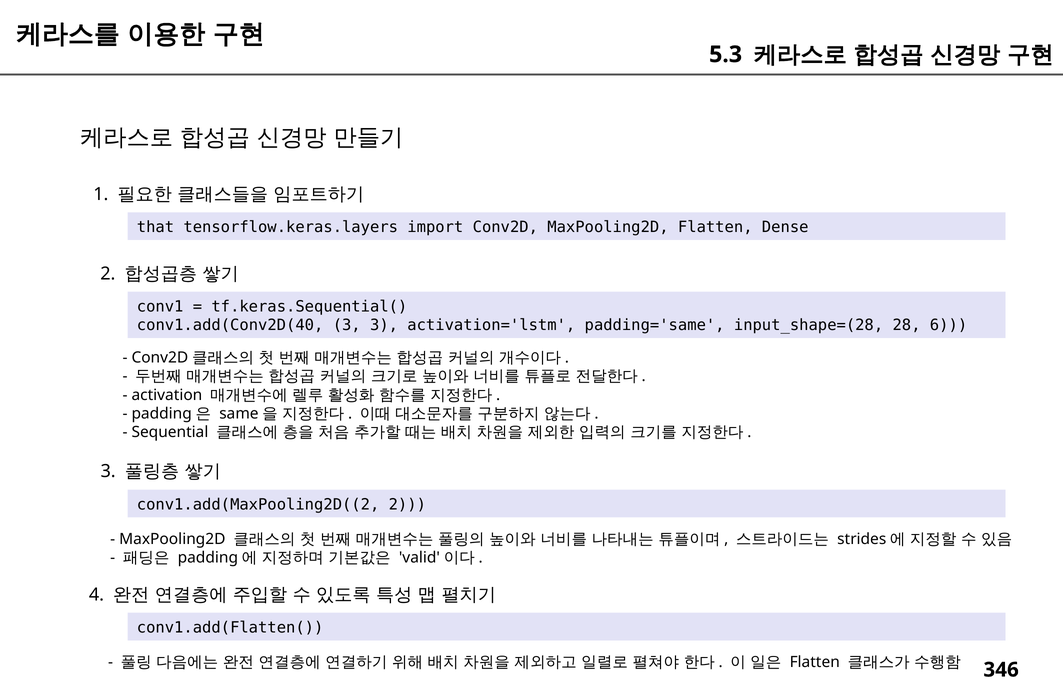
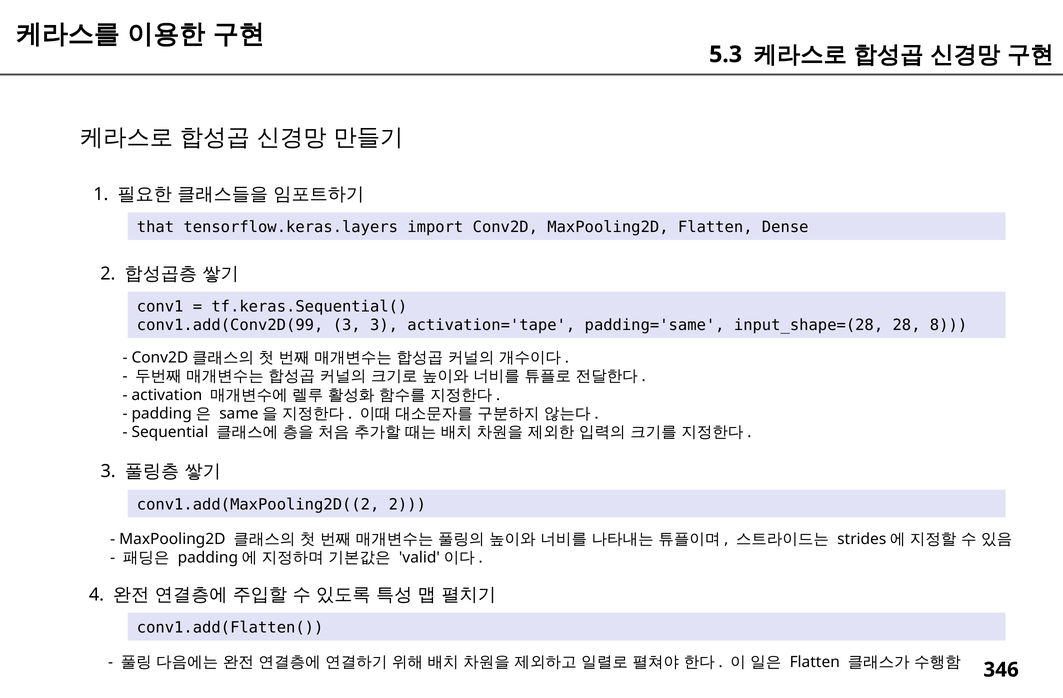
conv1.add(Conv2D(40: conv1.add(Conv2D(40 -> conv1.add(Conv2D(99 (230, 325)
activation='lstm: activation='lstm -> activation='tape (491, 325)
6: 6 -> 8 (949, 325)
